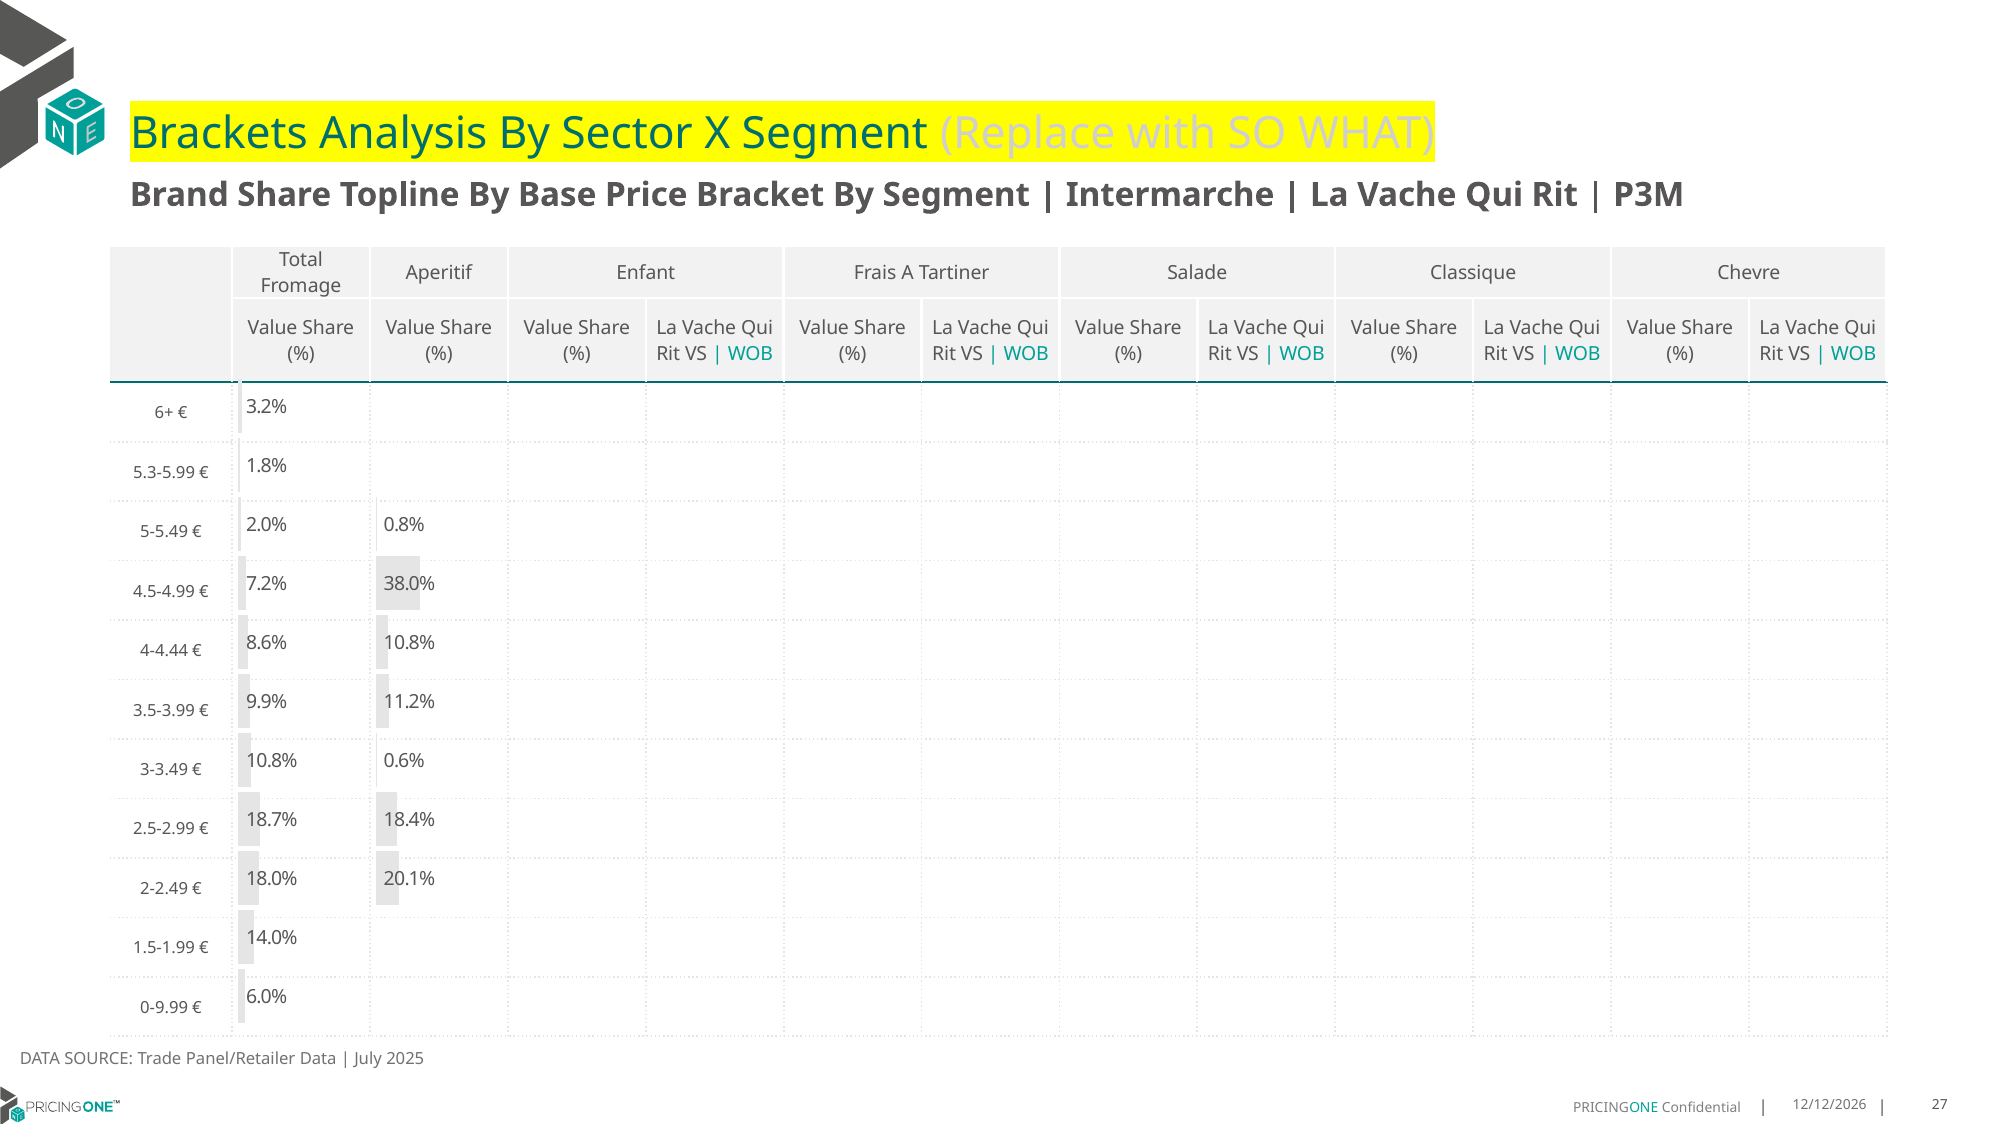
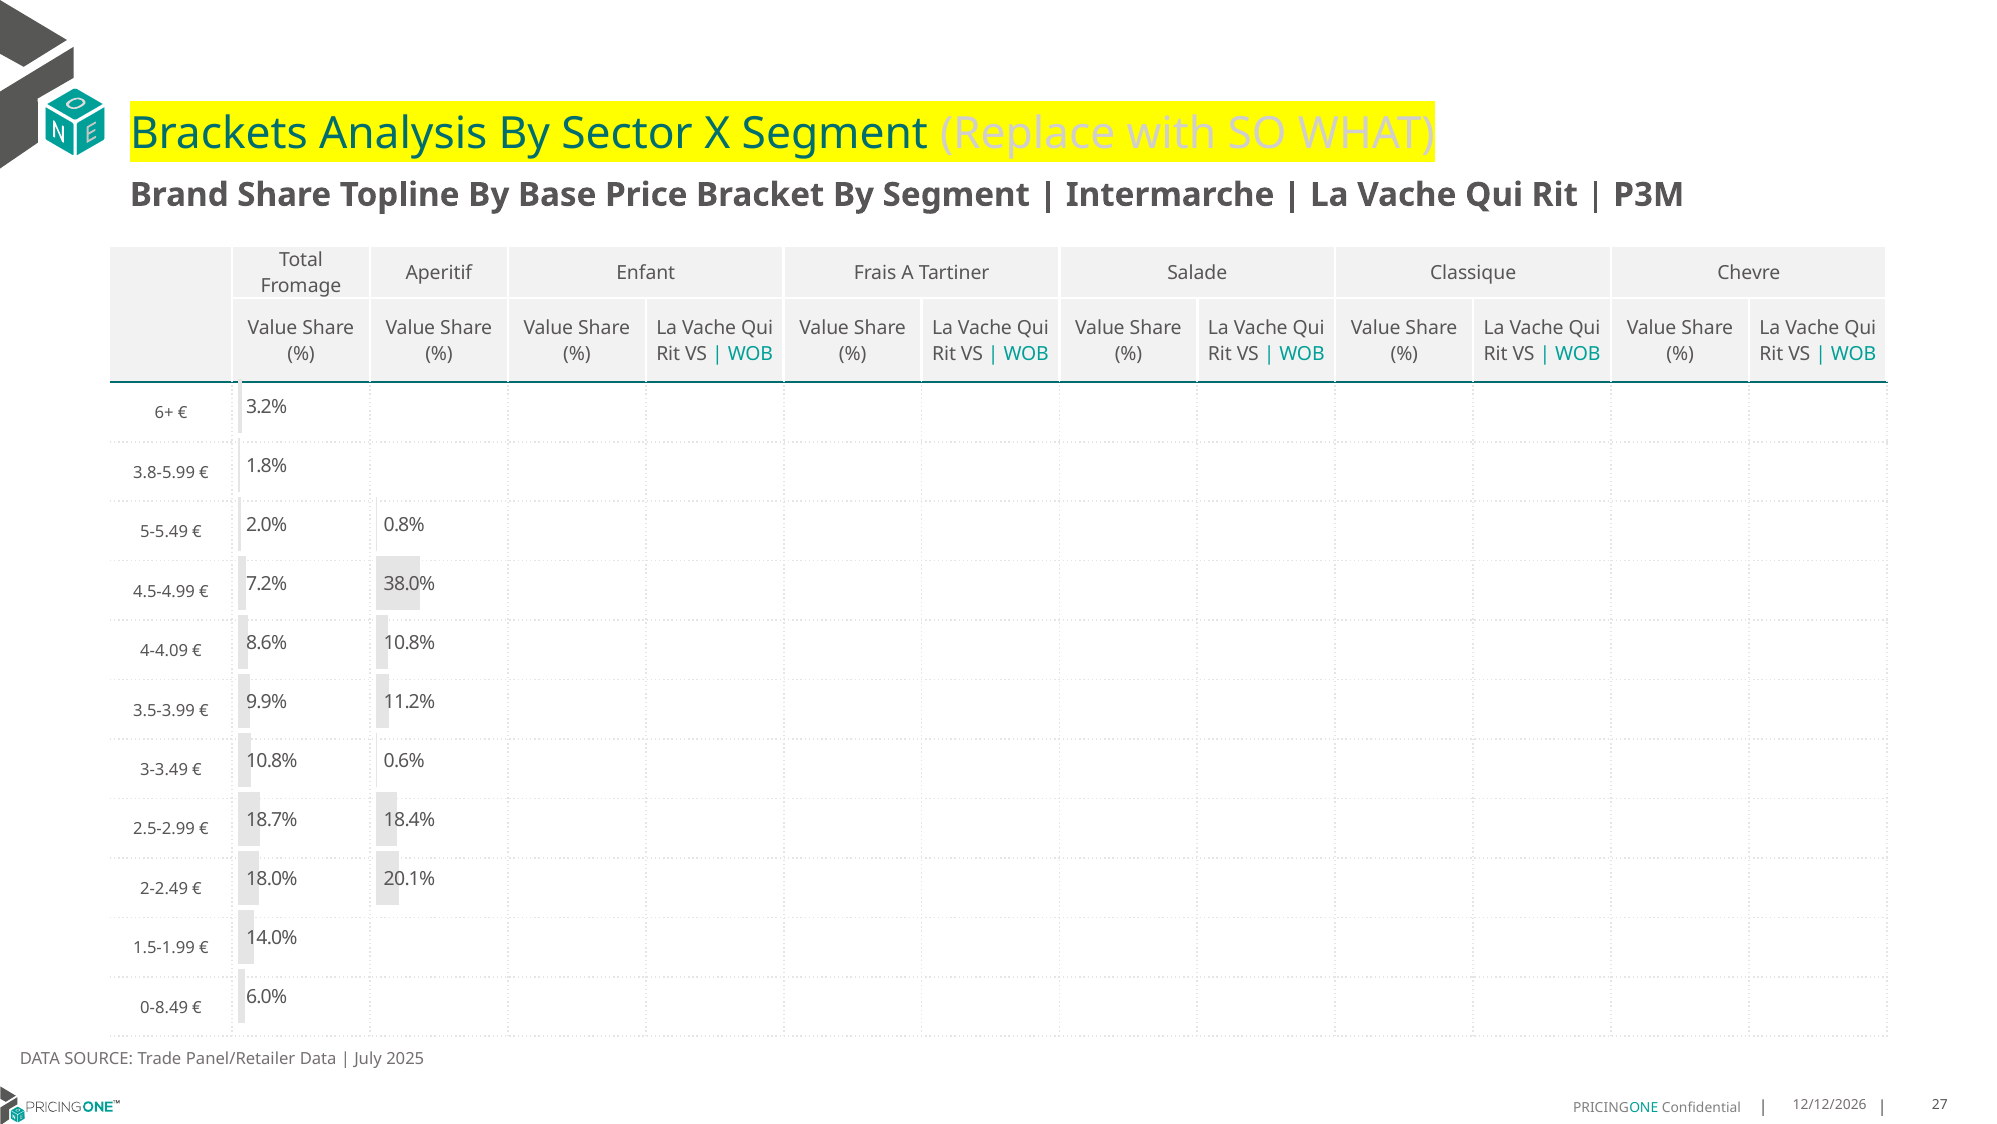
5.3-5.99: 5.3-5.99 -> 3.8-5.99 (164, 472)
4-4.44: 4-4.44 -> 4-4.09 (164, 651)
0-9.99: 0-9.99 -> 0-8.49 (164, 1007)
